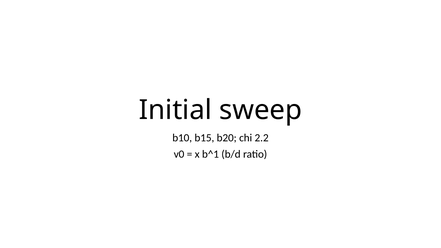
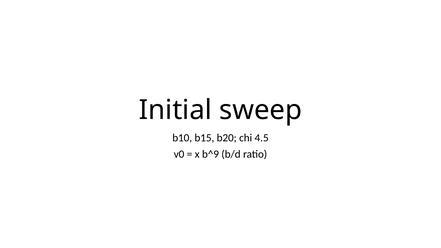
2.2: 2.2 -> 4.5 (262, 138)
b^1: b^1 -> b^9 (210, 154)
